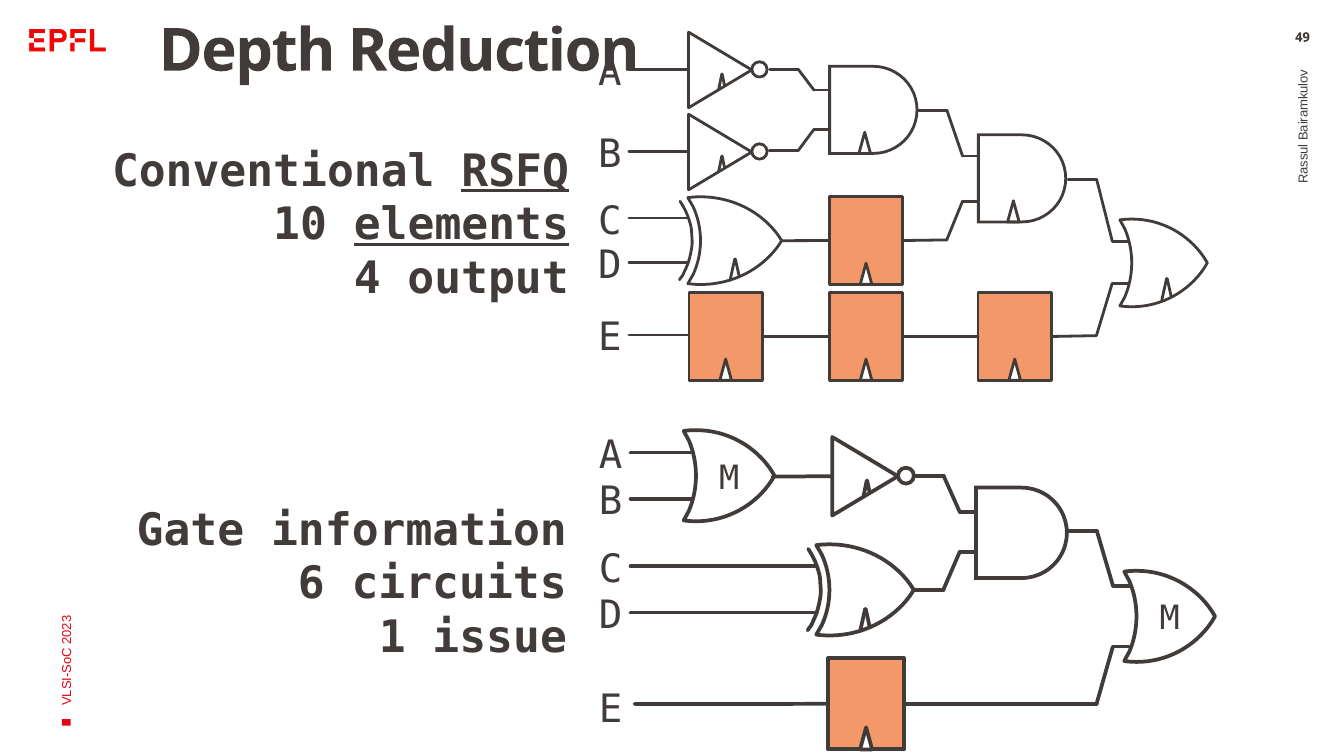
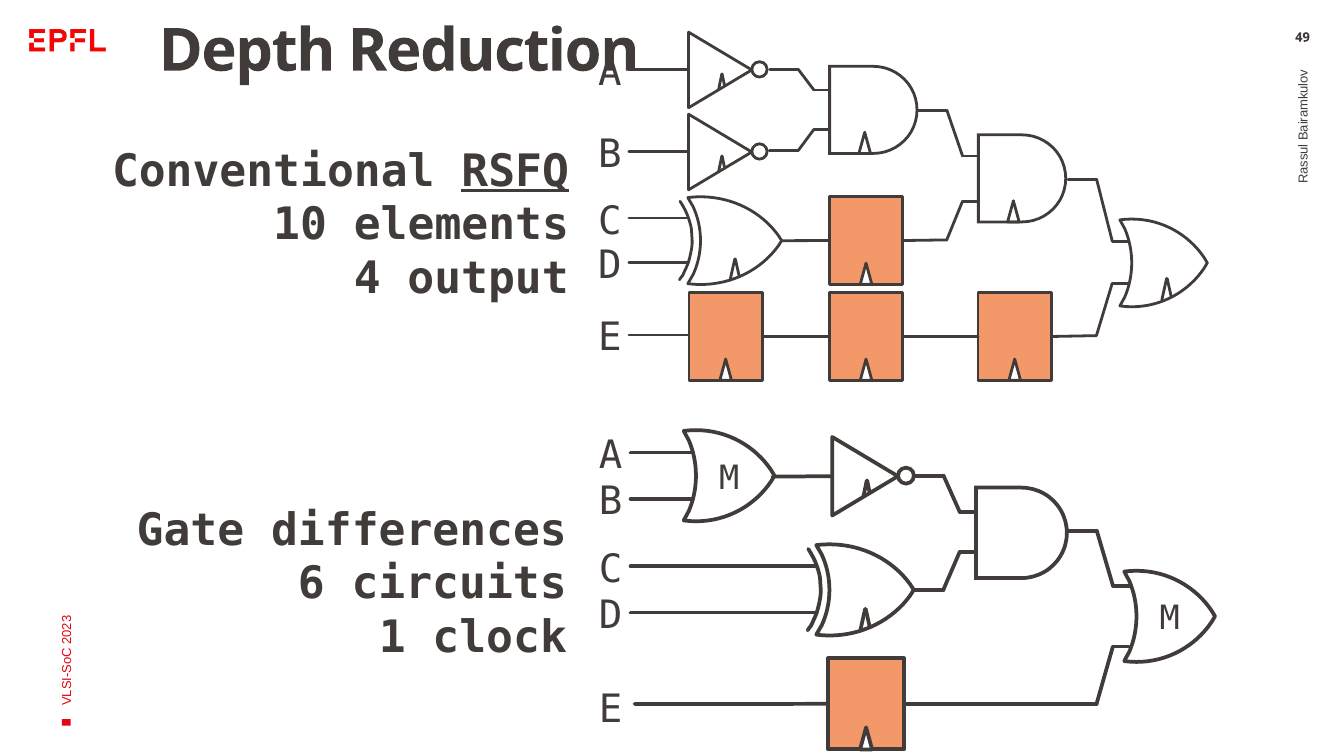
elements underline: present -> none (461, 225)
information: information -> differences (419, 530)
issue: issue -> clock (500, 637)
